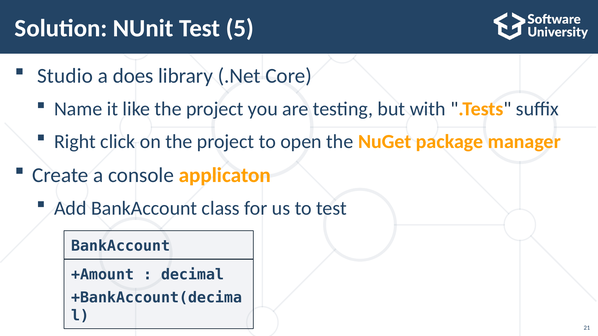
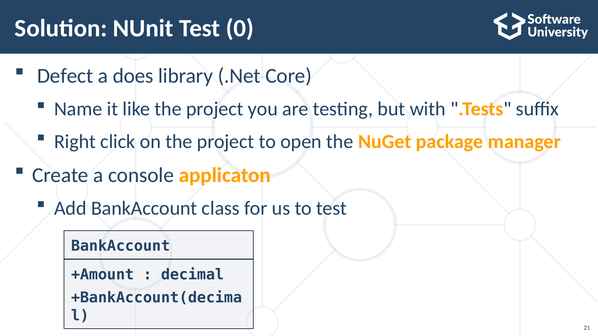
5: 5 -> 0 (240, 28)
Studio: Studio -> Defect (65, 76)
